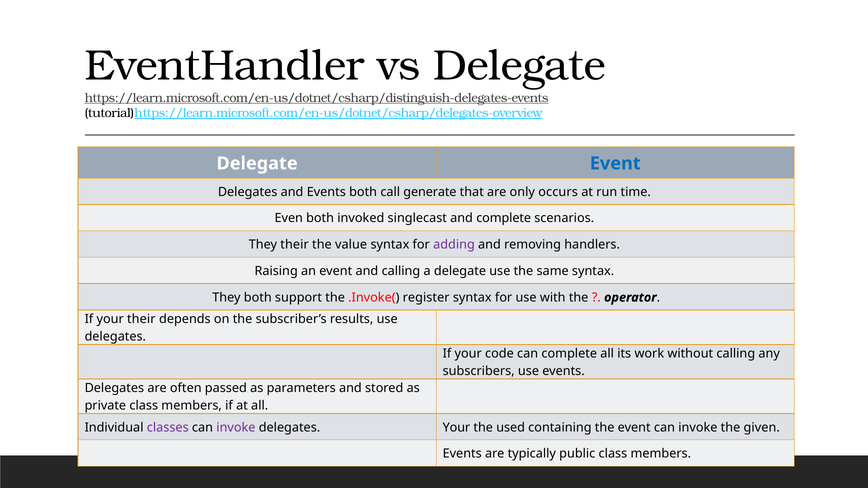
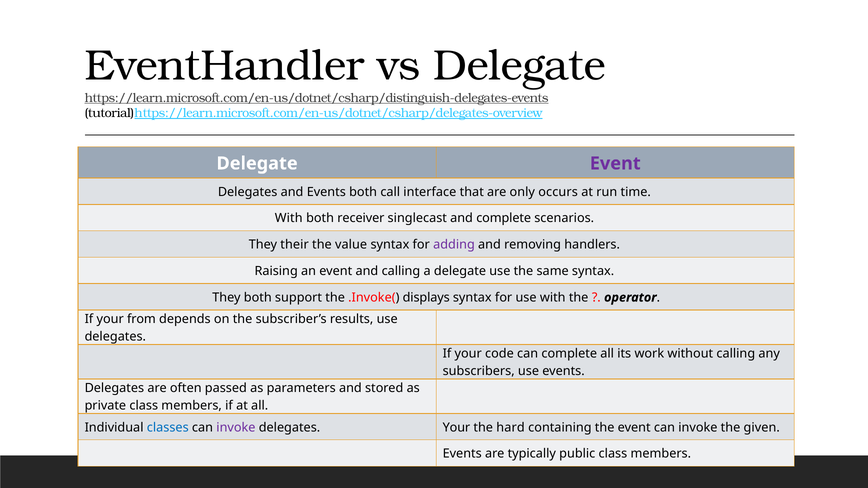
Event colour: blue -> purple (615, 164)
generate: generate -> interface (430, 192)
Even: Even -> With (289, 218)
invoked: invoked -> receiver (361, 218)
register: register -> displays (426, 298)
your their: their -> from (141, 319)
classes colour: purple -> blue (168, 428)
used: used -> hard (511, 428)
